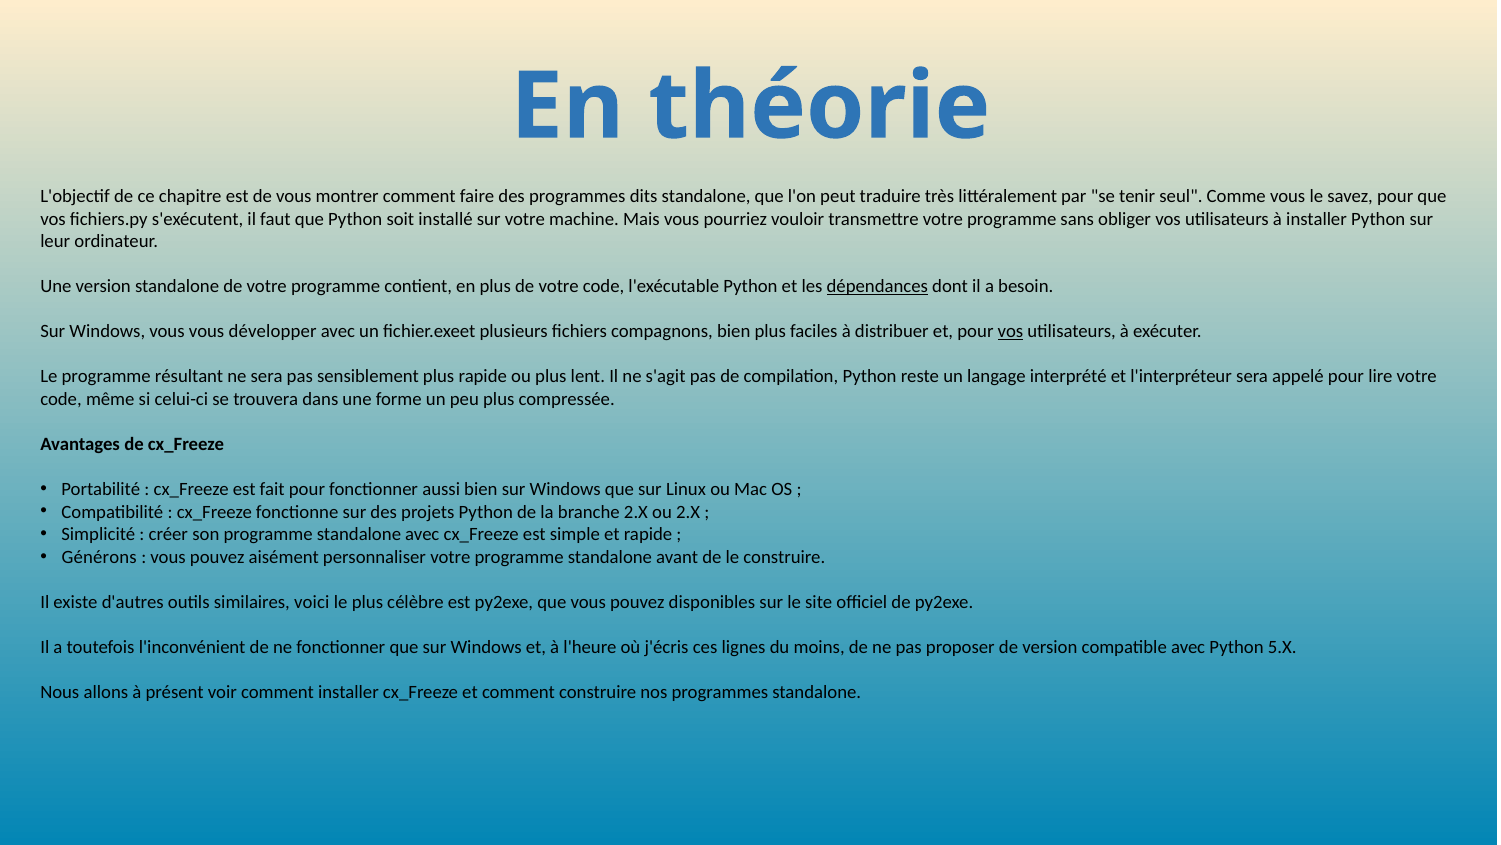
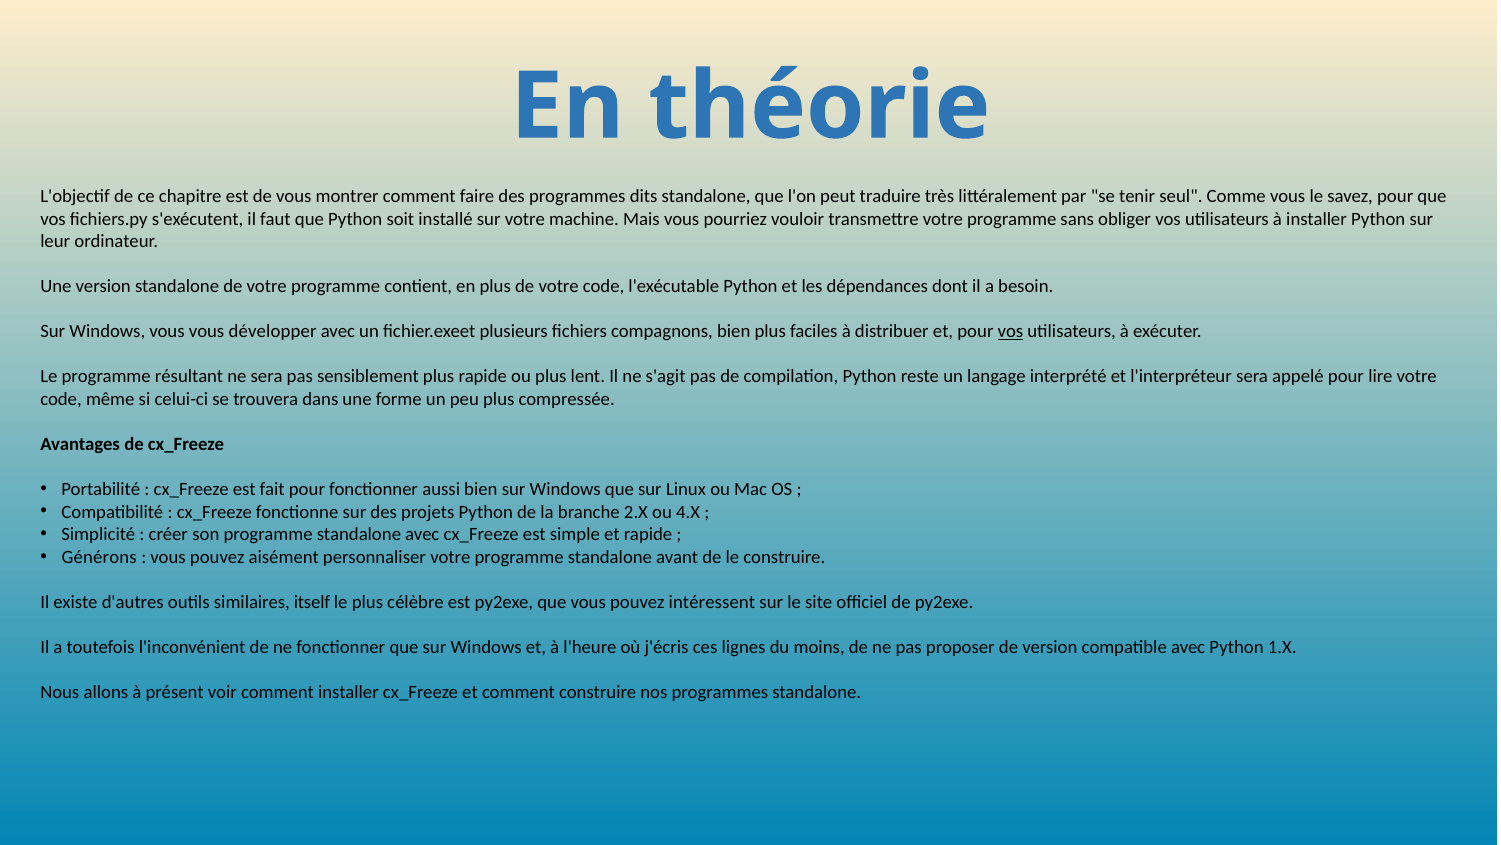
dépendances underline: present -> none (877, 286)
ou 2.X: 2.X -> 4.X (688, 511)
voici: voici -> itself (312, 601)
disponibles: disponibles -> intéressent (712, 601)
5.X: 5.X -> 1.X (1282, 646)
